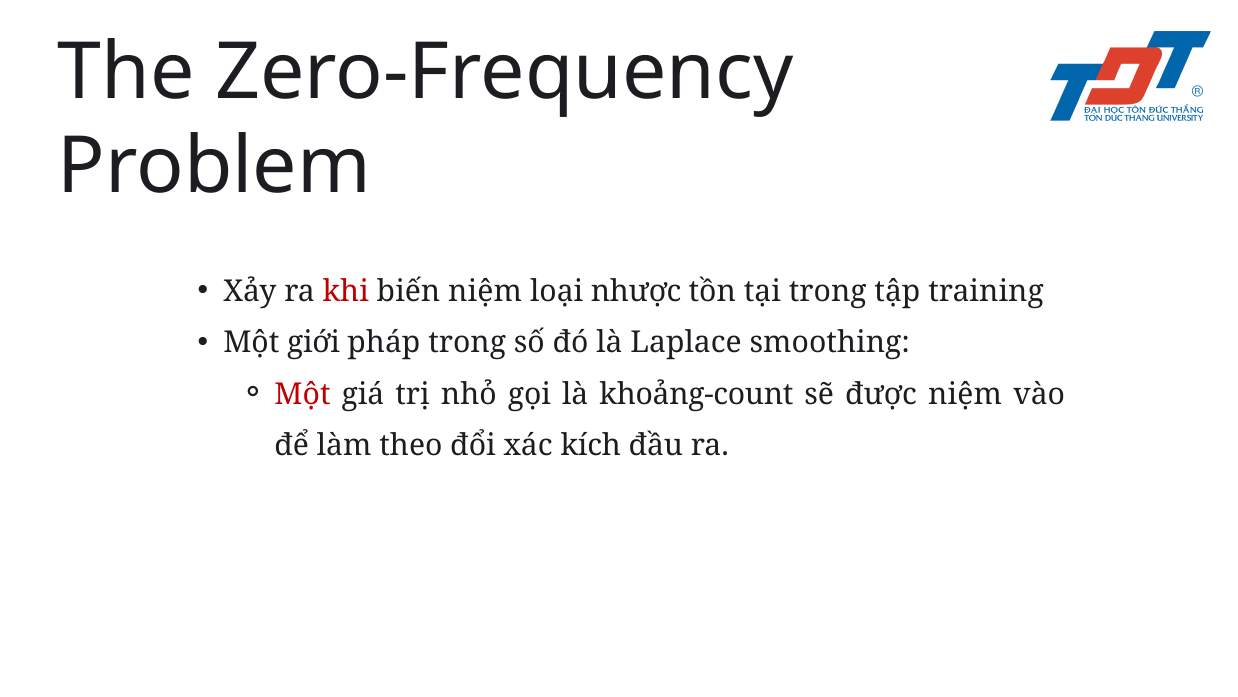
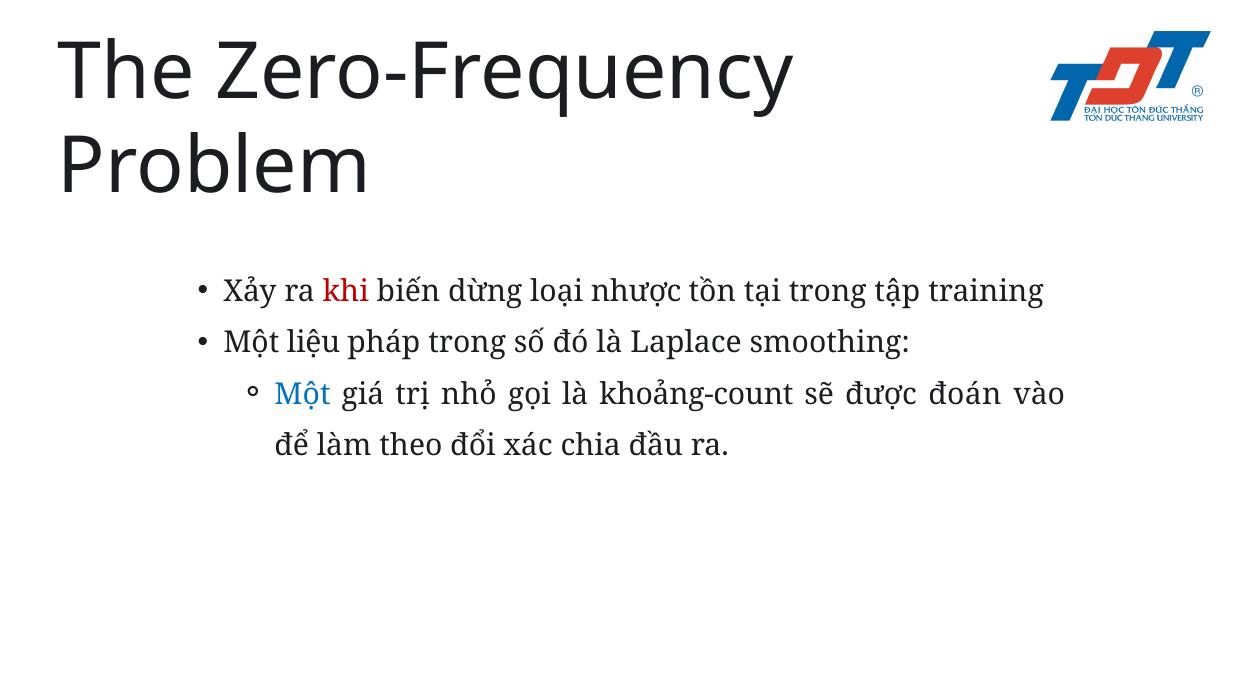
biến niệm: niệm -> dừng (485, 291)
giới: giới -> liệu (314, 343)
Một colour: red -> blue (303, 394)
được niệm: niệm -> đoán (965, 394)
kích: kích -> chia (591, 445)
